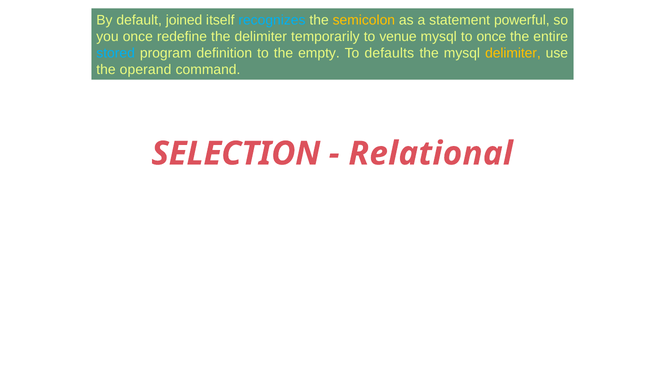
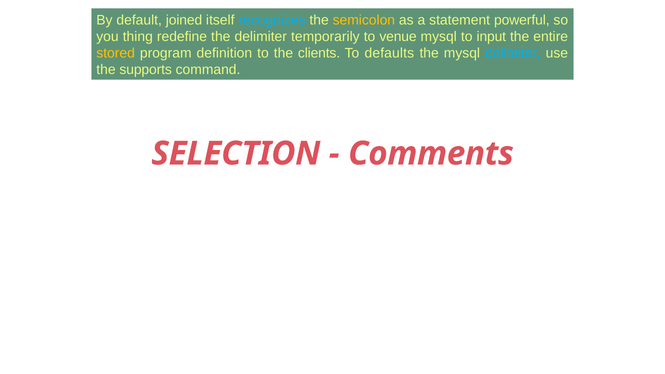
you once: once -> thing (138, 37)
to once: once -> input (491, 37)
stored colour: light blue -> yellow (116, 53)
empty: empty -> clients (319, 53)
delimiter colour: yellow -> light blue (513, 53)
operand: operand -> supports (146, 70)
Relational: Relational -> Comments (431, 154)
